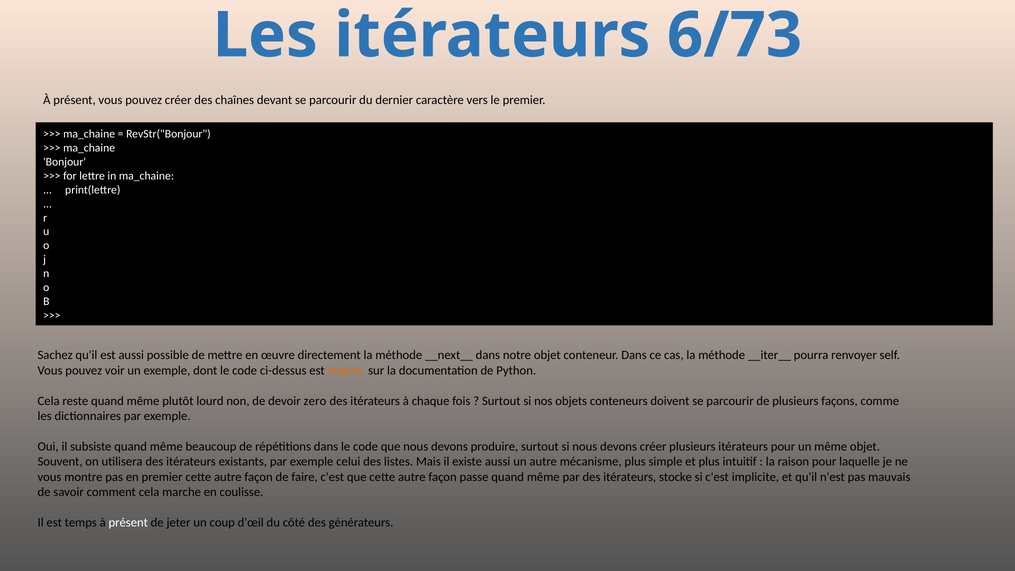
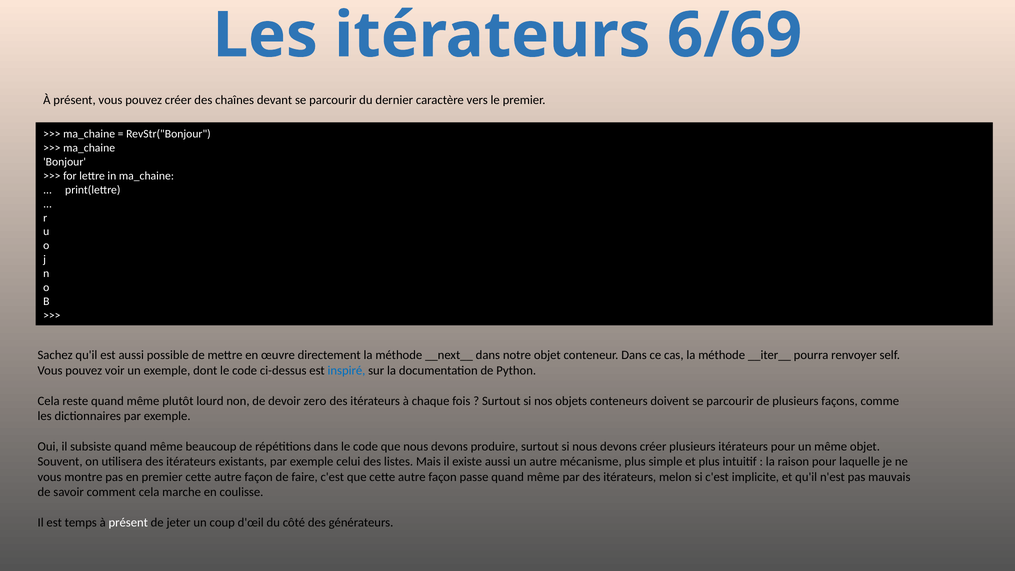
6/73: 6/73 -> 6/69 (735, 35)
inspiré colour: orange -> blue (346, 370)
stocke: stocke -> melon (675, 477)
